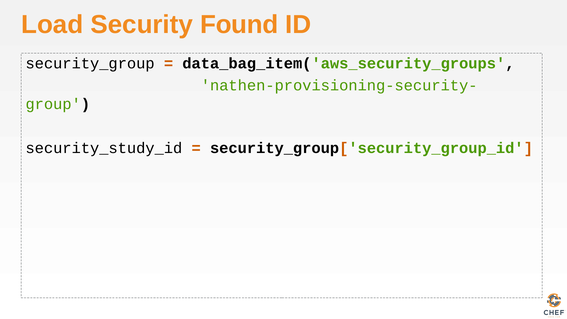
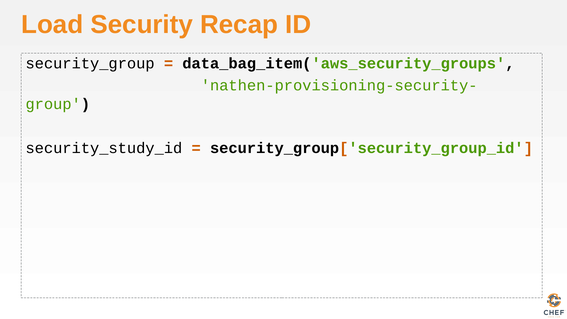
Found: Found -> Recap (239, 25)
